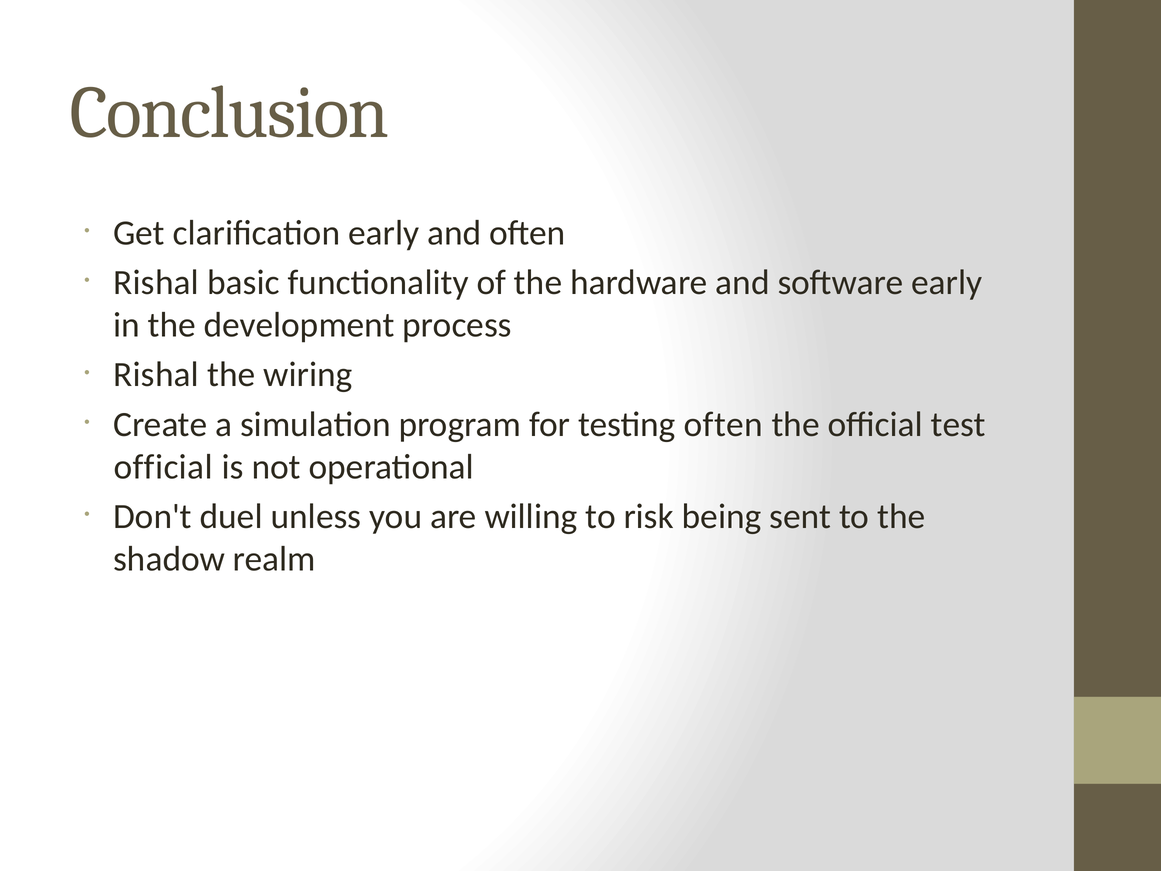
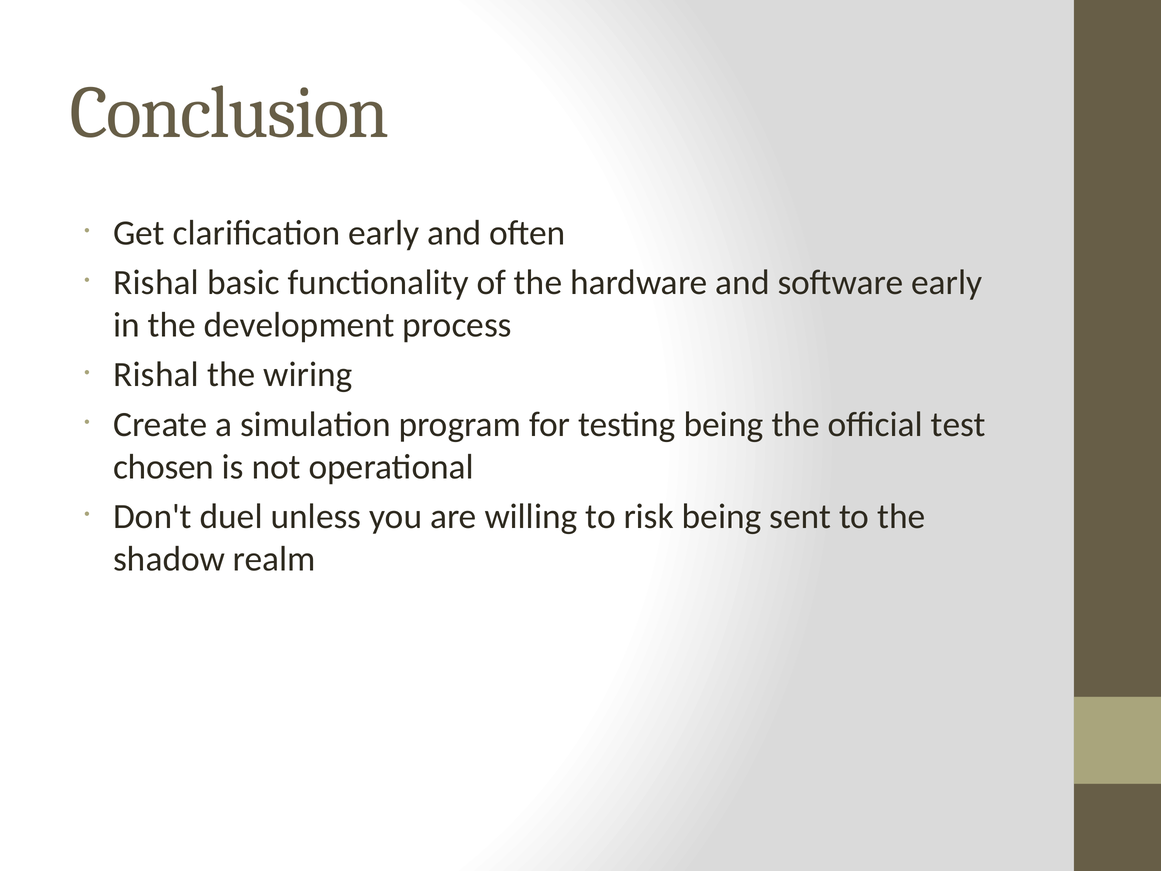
testing often: often -> being (724, 424)
official: official -> chosen (164, 467)
